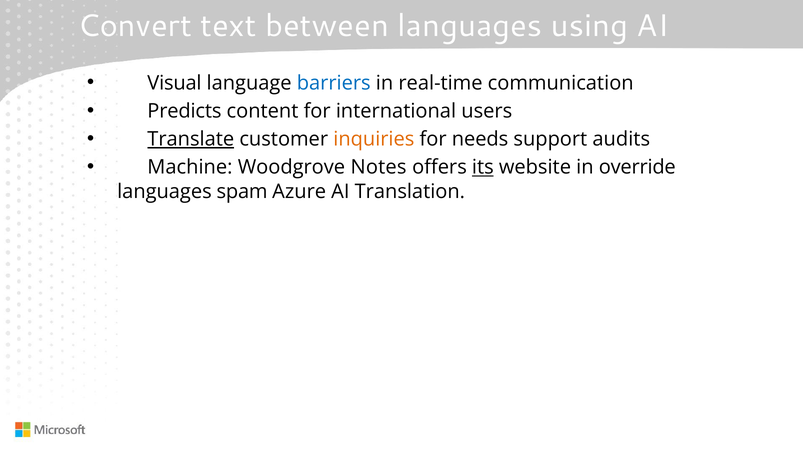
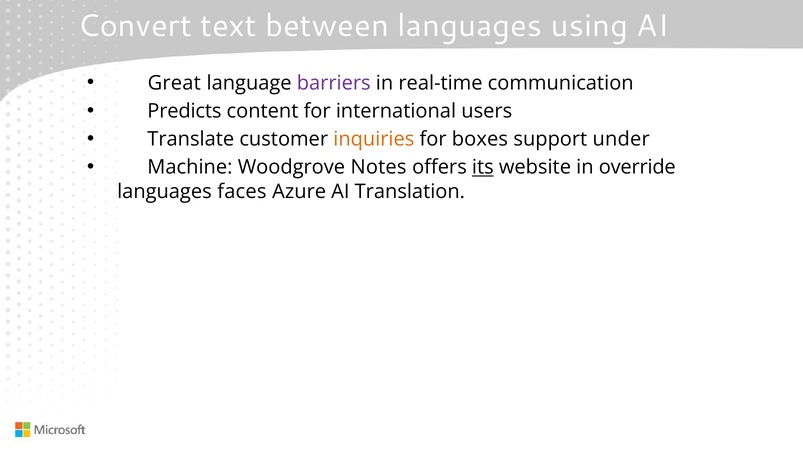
Visual: Visual -> Great (174, 83)
barriers colour: blue -> purple (334, 83)
Translate underline: present -> none (191, 139)
needs: needs -> boxes (480, 139)
audits: audits -> under (621, 139)
spam: spam -> faces (242, 191)
